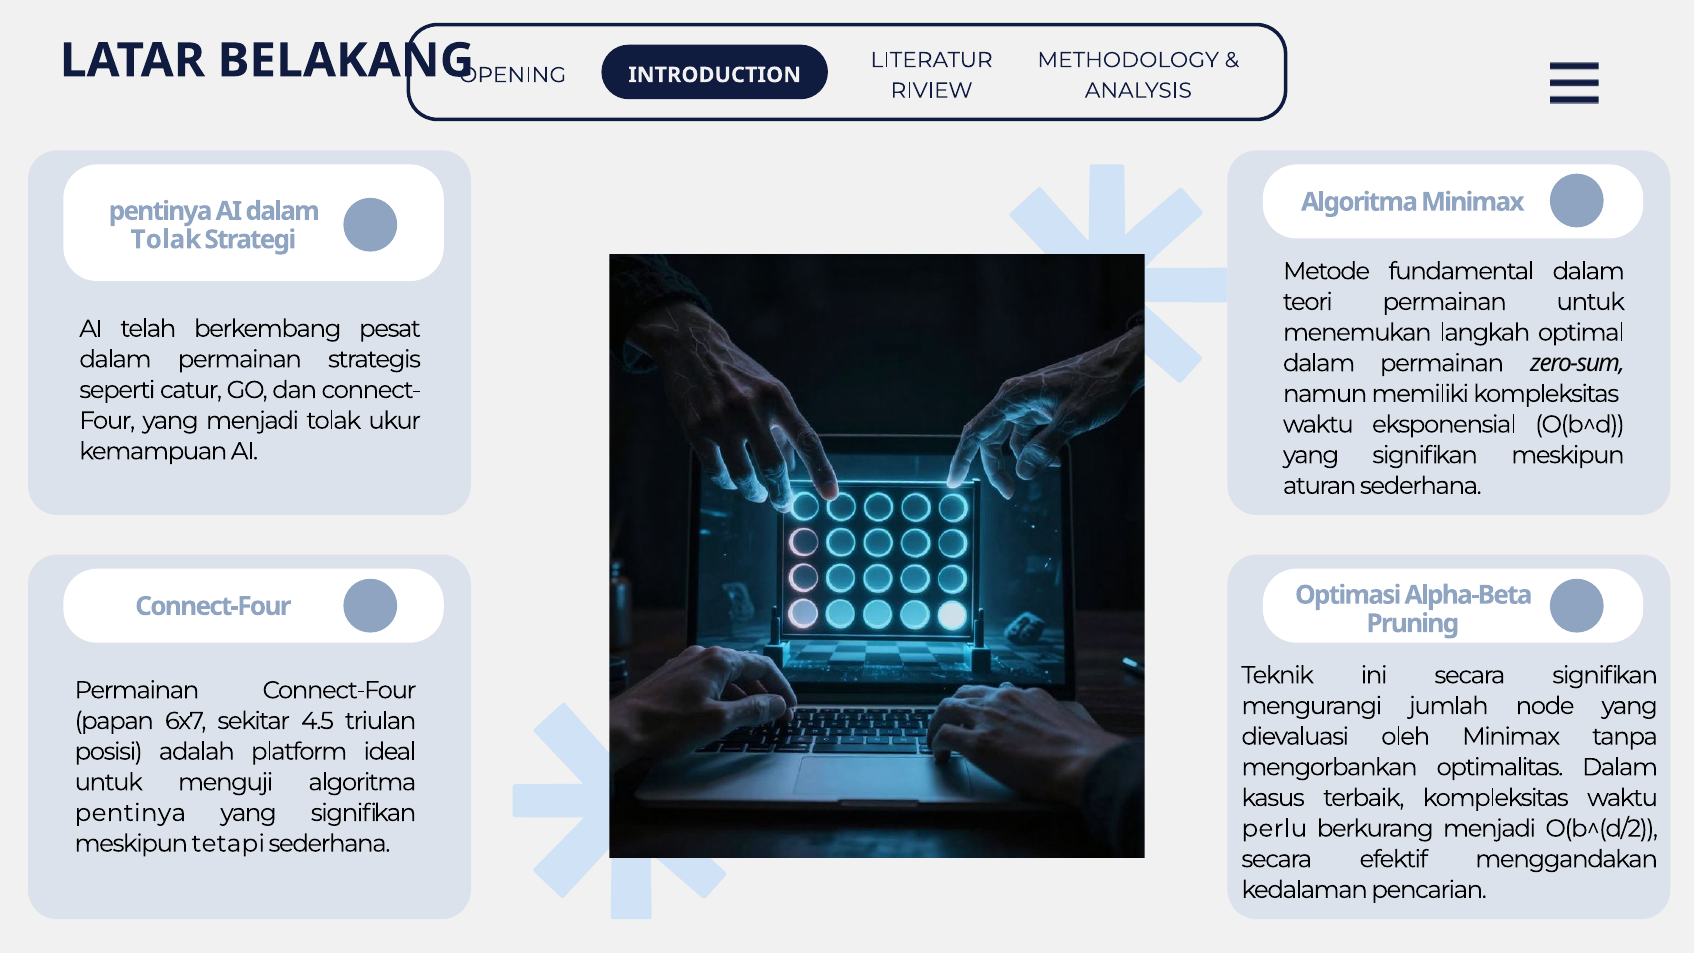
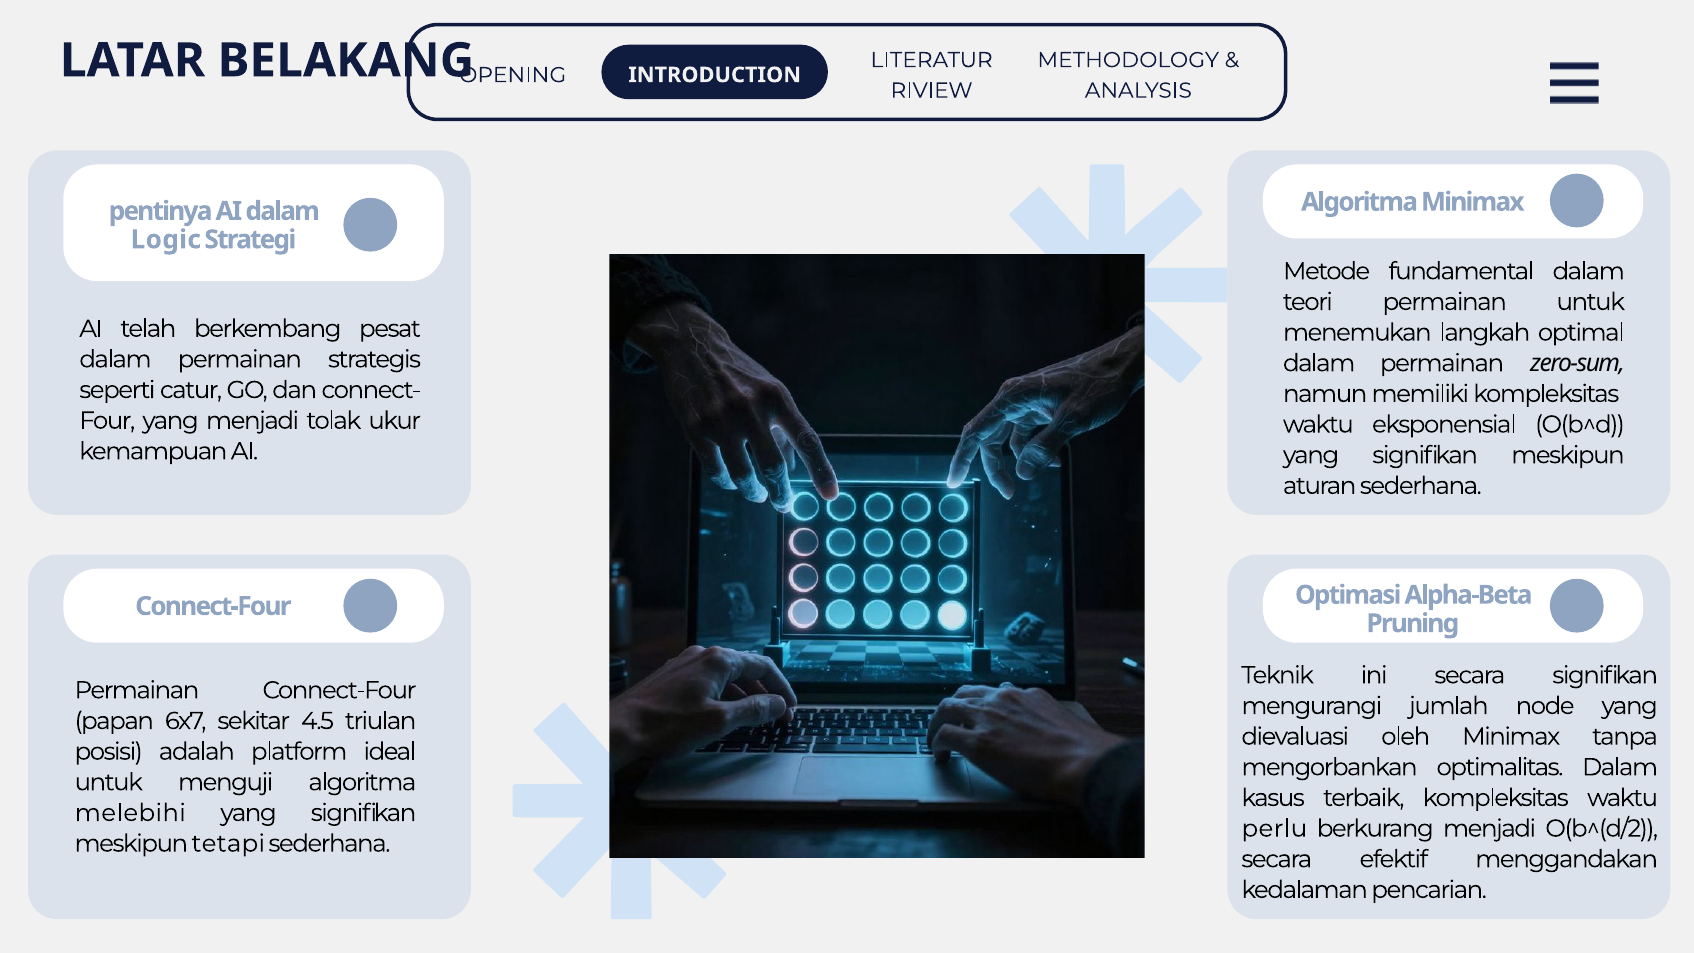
Tolak: Tolak -> Logic (166, 240)
pentinya: pentinya -> melebihi (130, 813)
